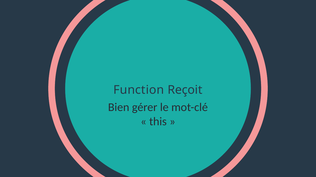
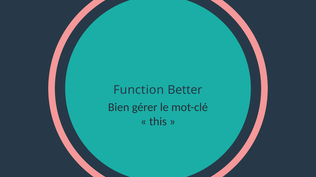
Reçoit: Reçoit -> Better (185, 90)
